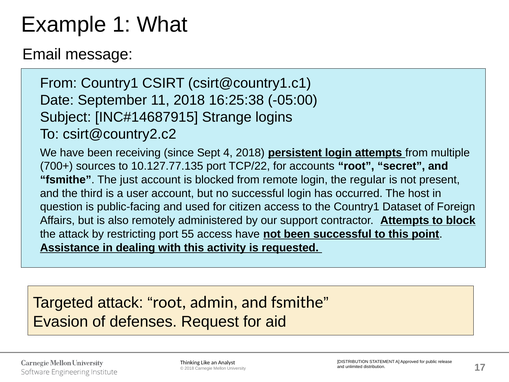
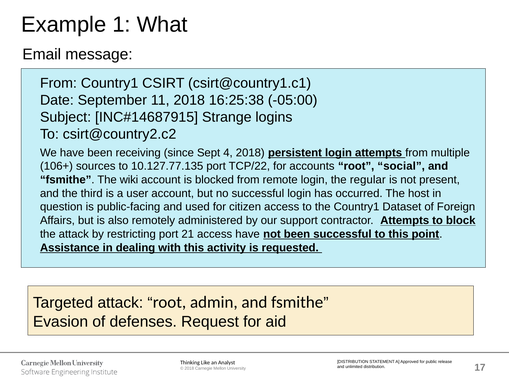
700+: 700+ -> 106+ (56, 166)
secret: secret -> social (401, 166)
just: just -> wiki (129, 180)
55: 55 -> 21 (188, 234)
